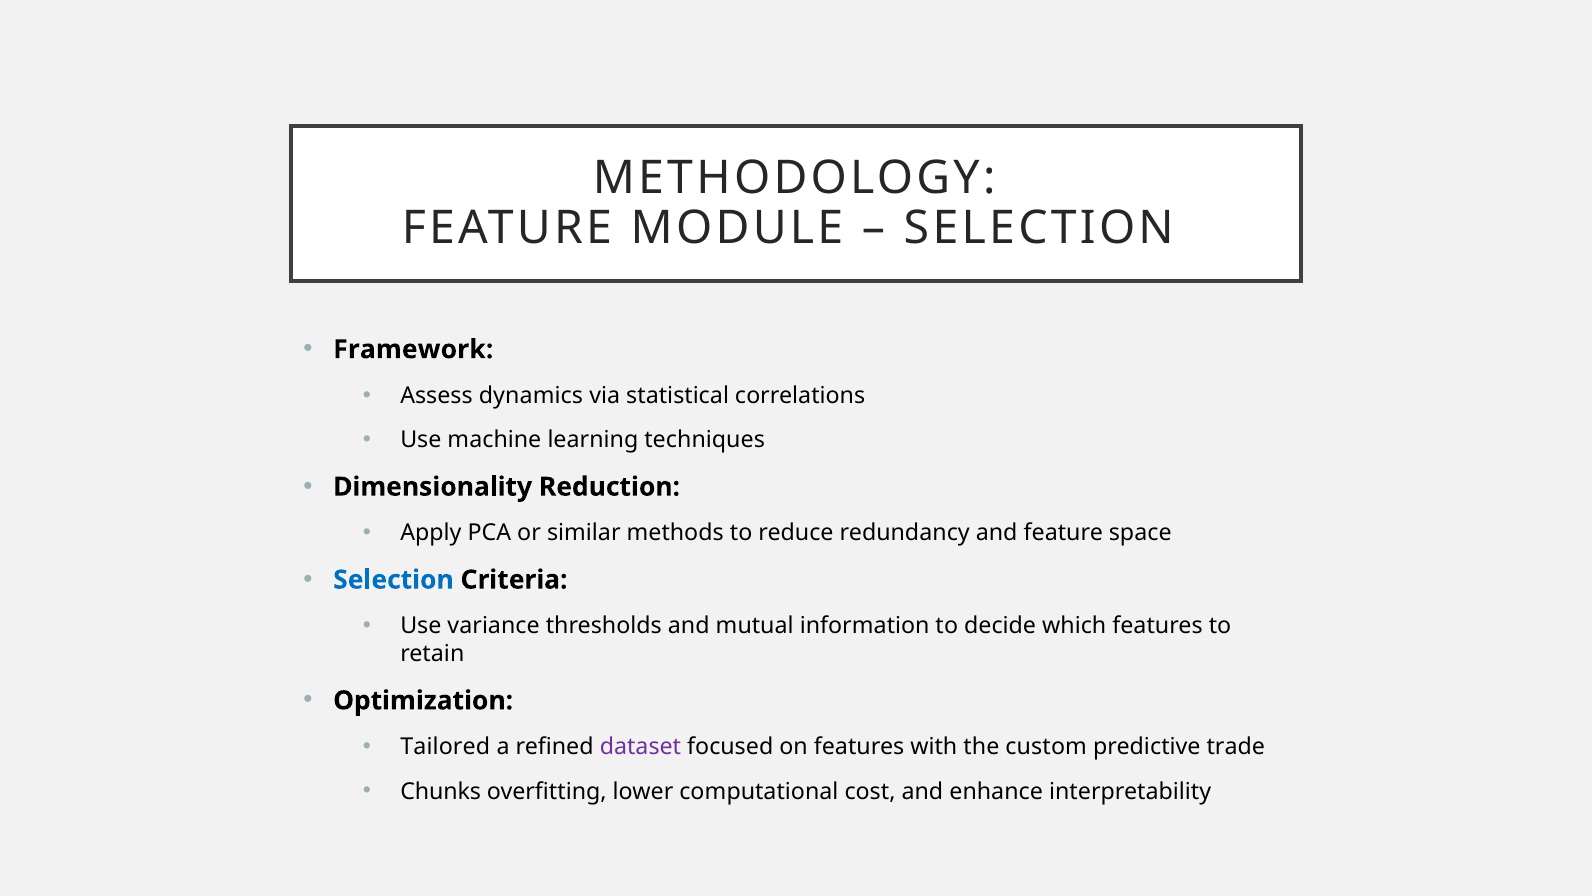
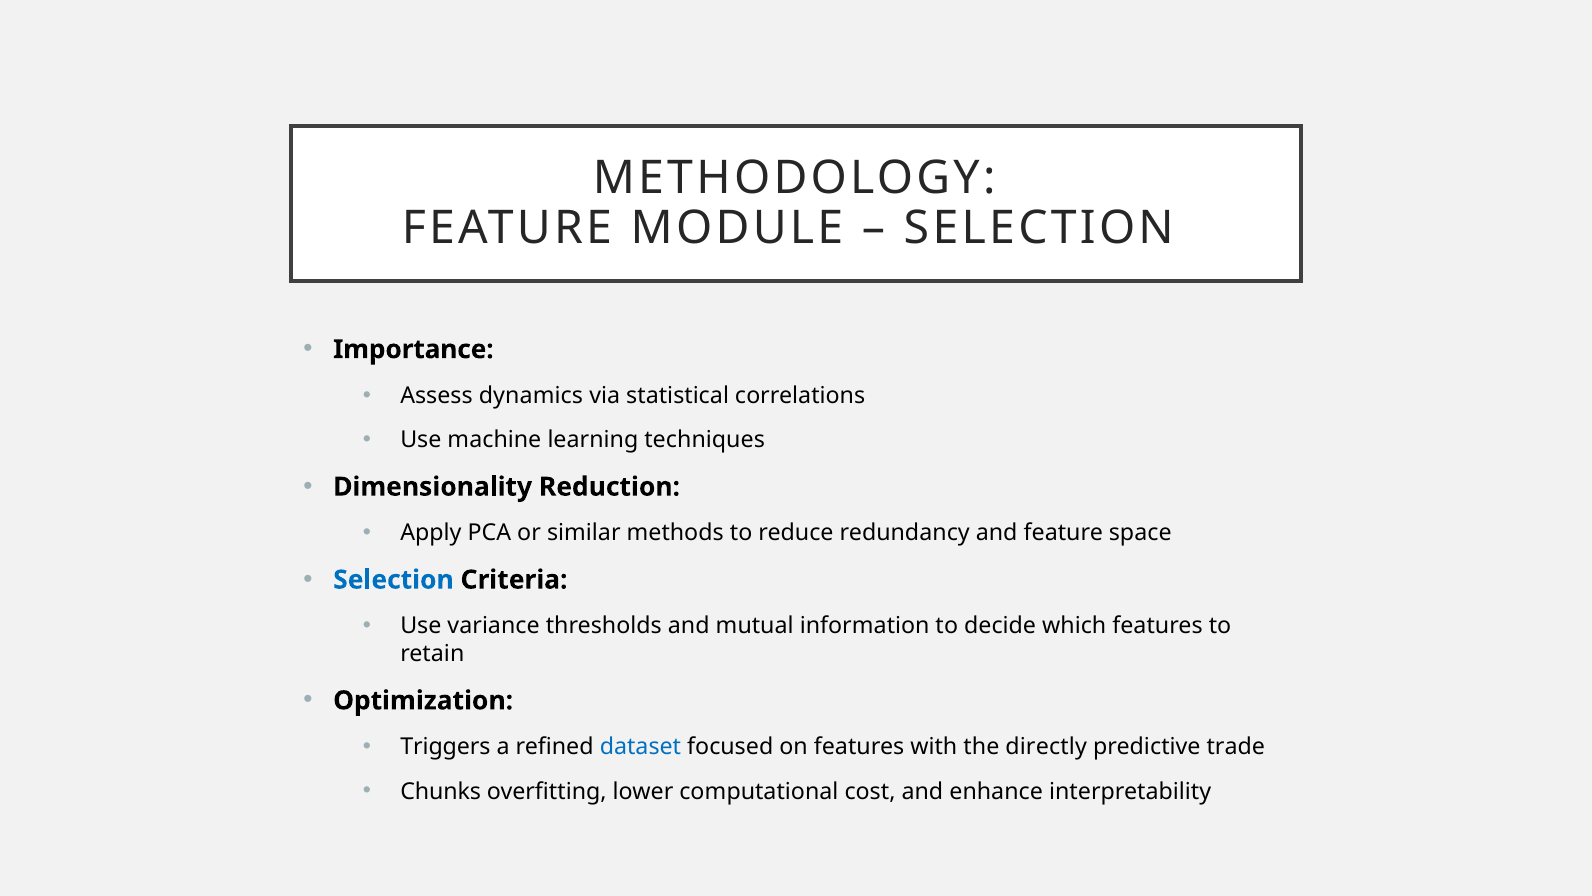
Framework: Framework -> Importance (413, 349)
Tailored: Tailored -> Triggers (445, 746)
dataset colour: purple -> blue (640, 746)
custom: custom -> directly (1046, 746)
